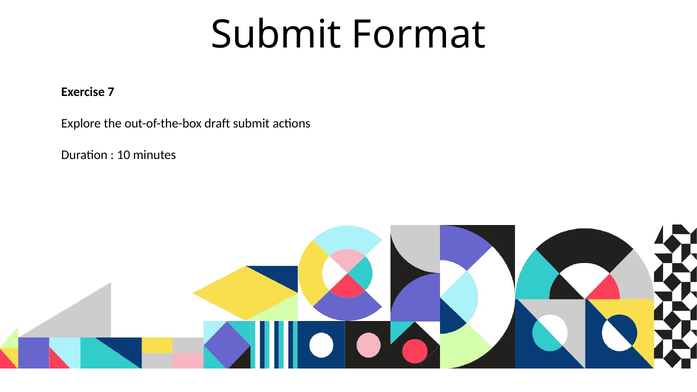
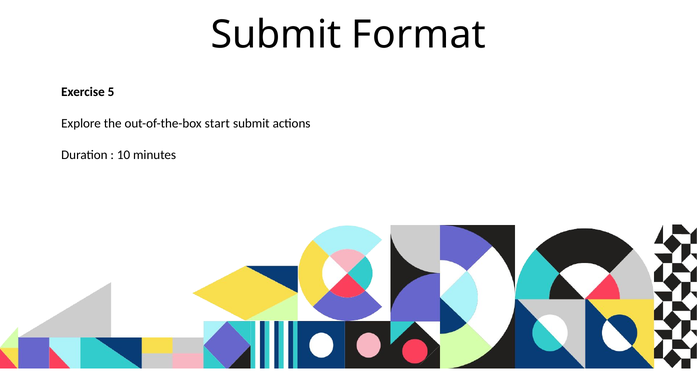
7: 7 -> 5 (111, 92)
draft: draft -> start (217, 124)
